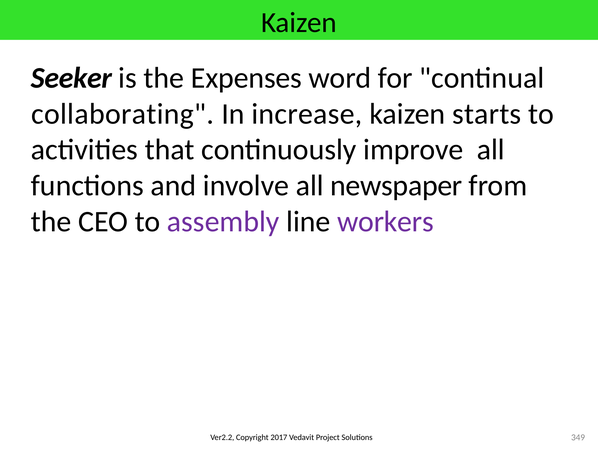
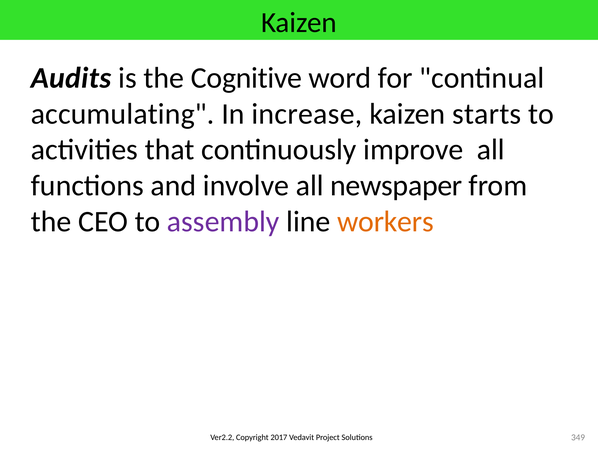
Seeker: Seeker -> Audits (71, 78)
Expenses: Expenses -> Cognitive (247, 78)
collaborating: collaborating -> accumulating (123, 114)
workers colour: purple -> orange (386, 221)
